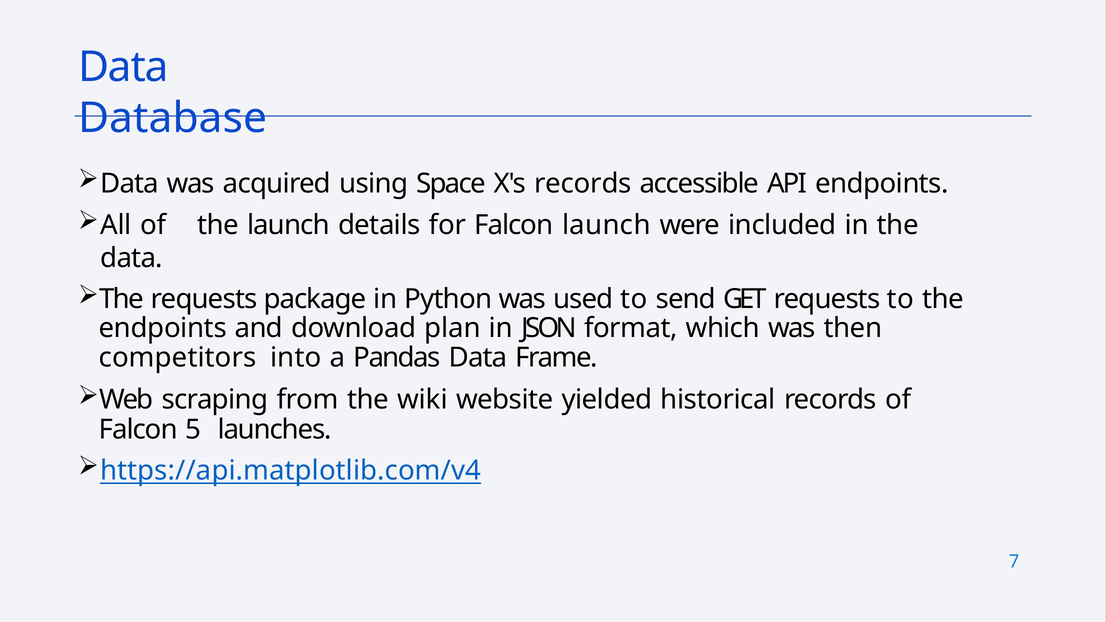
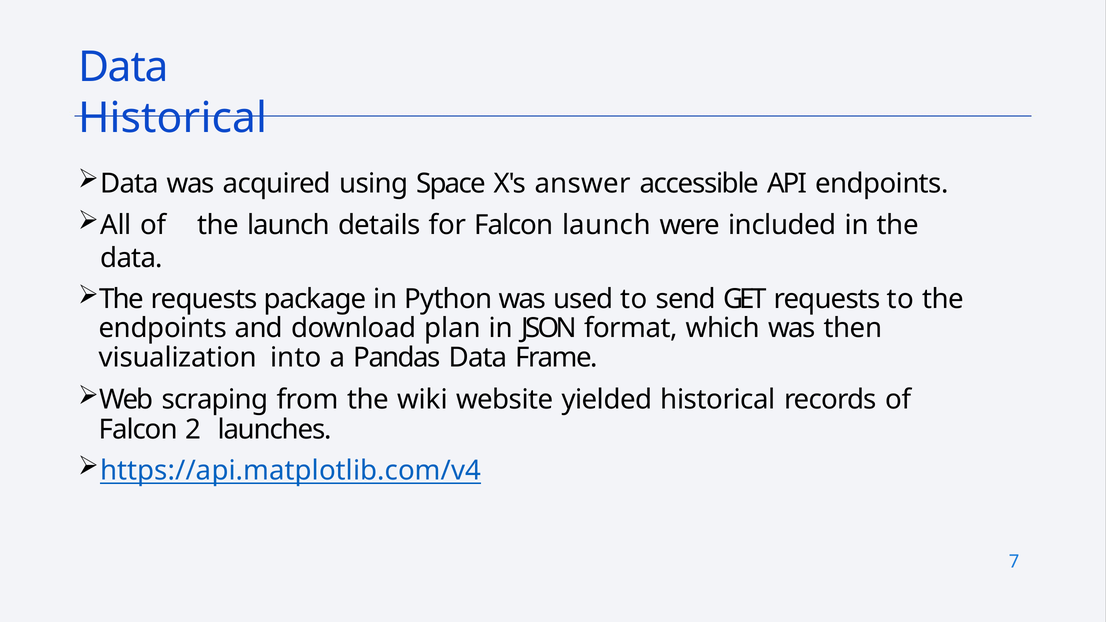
Database: Database -> Historical (173, 118)
X's records: records -> answer (583, 184)
competitors: competitors -> visualization (178, 358)
5: 5 -> 2 (193, 430)
